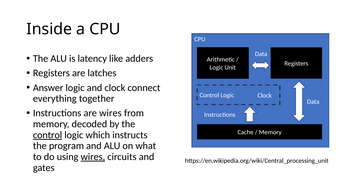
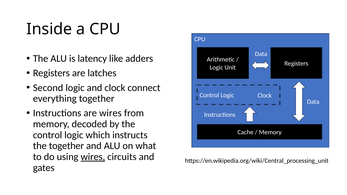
Answer: Answer -> Second (48, 88)
control underline: present -> none (48, 135)
the program: program -> together (66, 146)
